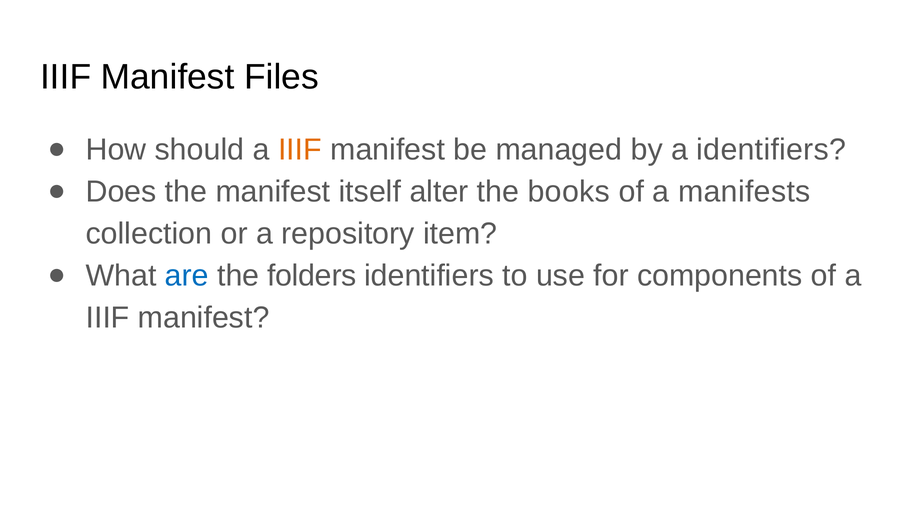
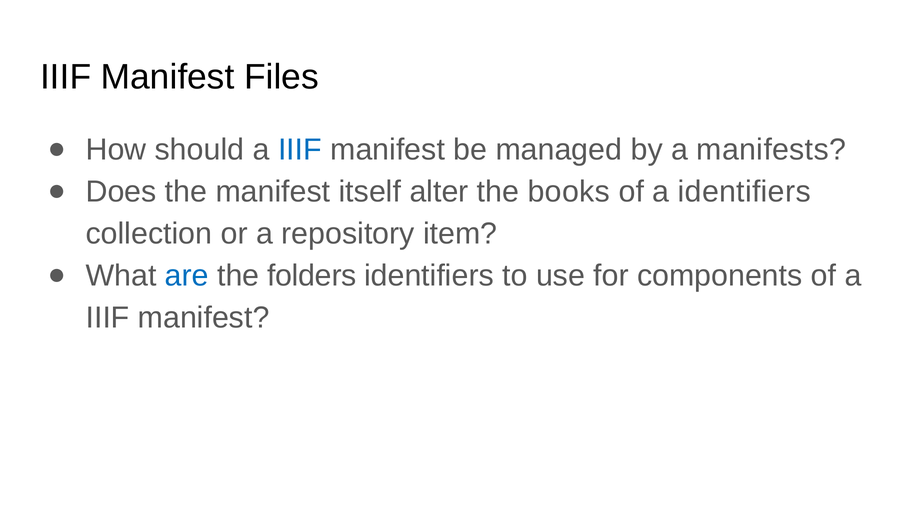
IIIF colour: orange -> blue (300, 150)
a identifiers: identifiers -> manifests (771, 150)
a manifests: manifests -> identifiers (744, 192)
